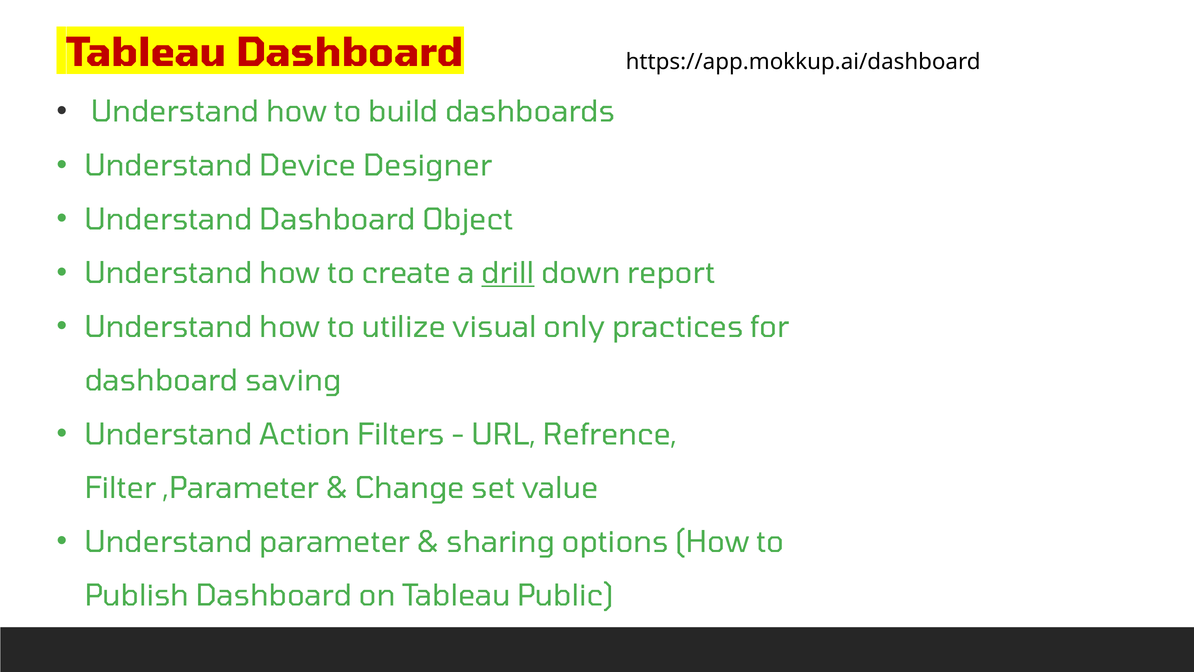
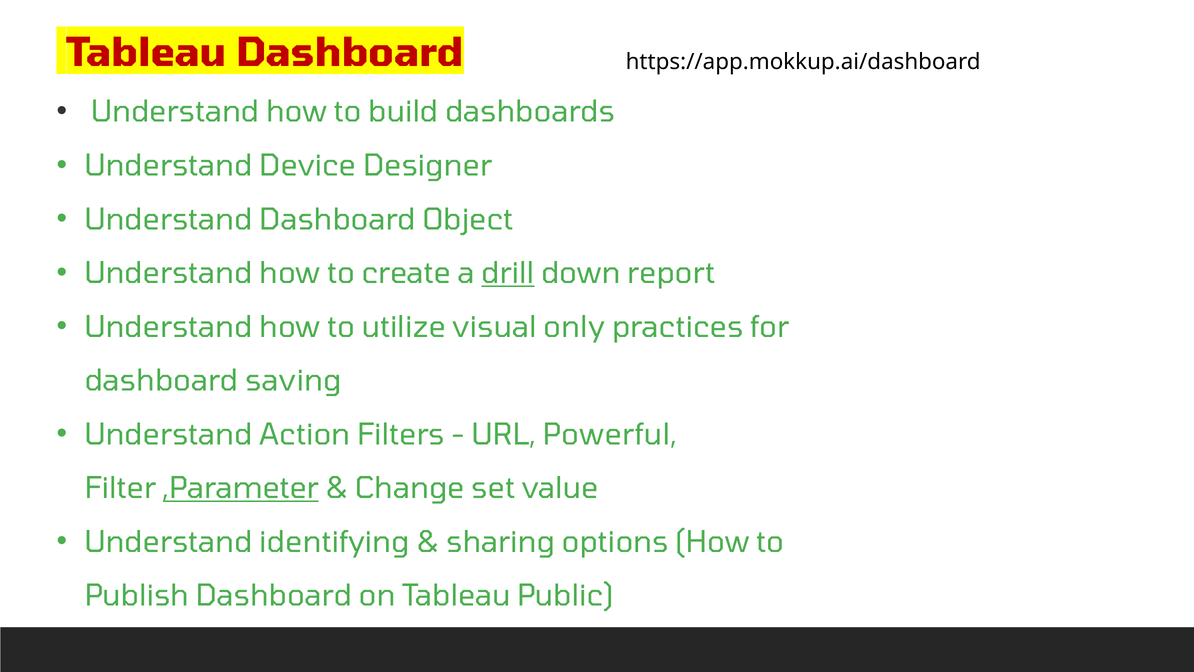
Refrence: Refrence -> Powerful (610, 434)
,Parameter underline: none -> present (241, 488)
parameter: parameter -> identifying (335, 542)
